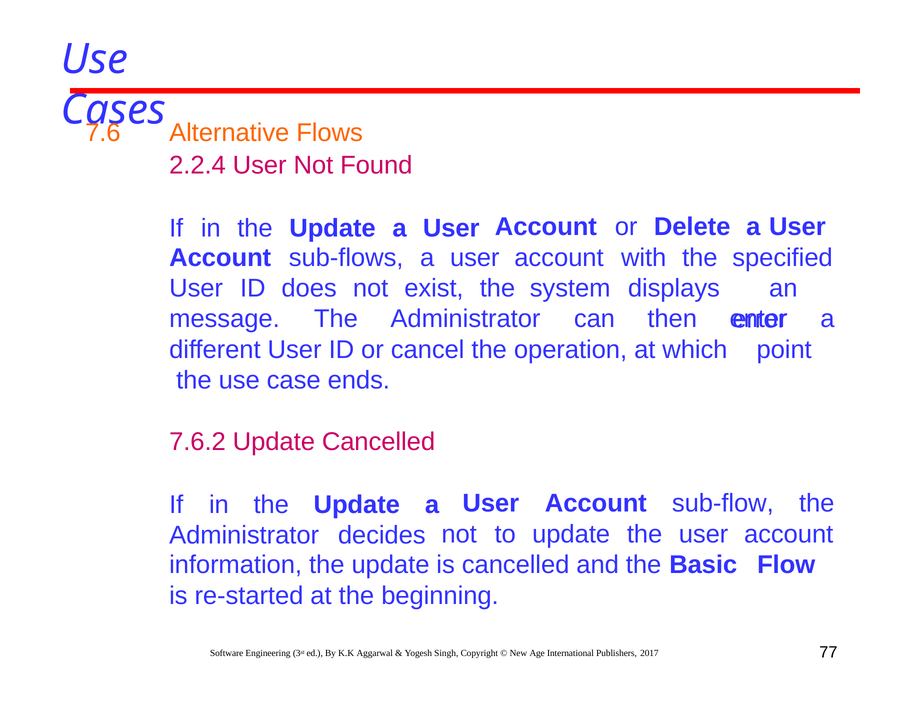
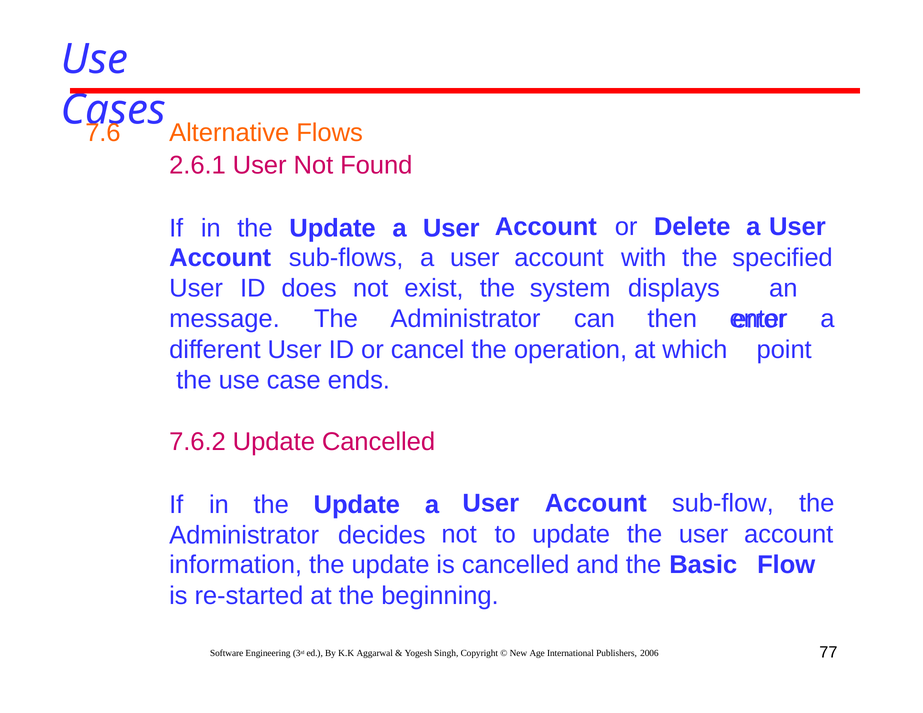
2.2.4: 2.2.4 -> 2.6.1 (198, 165)
2017: 2017 -> 2006 (649, 653)
